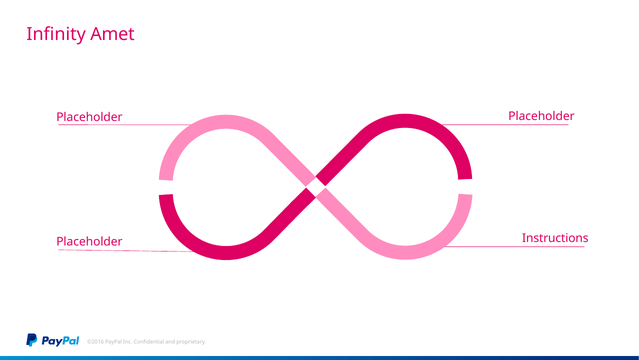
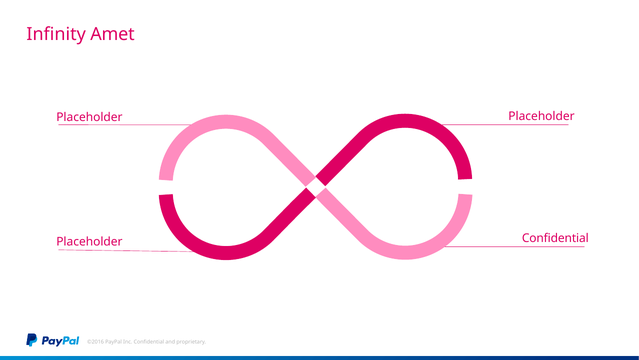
Placeholder Instructions: Instructions -> Confidential (555, 238)
